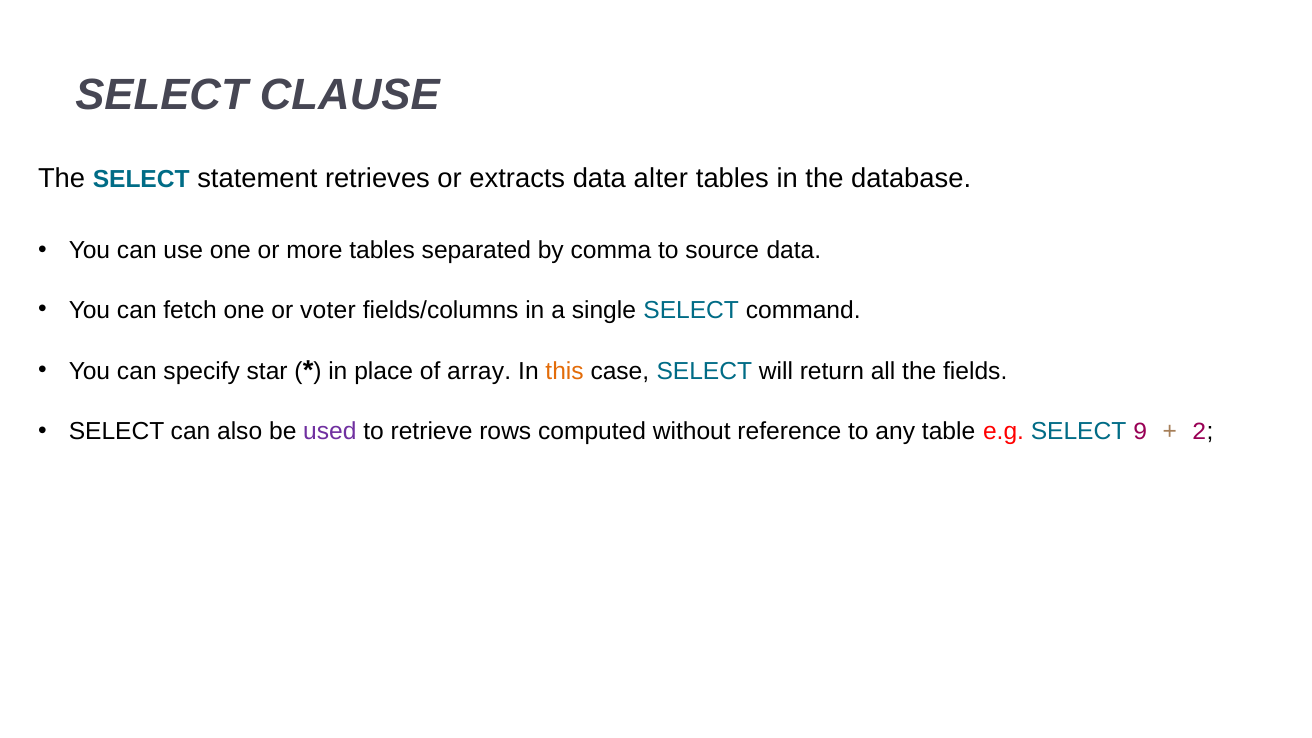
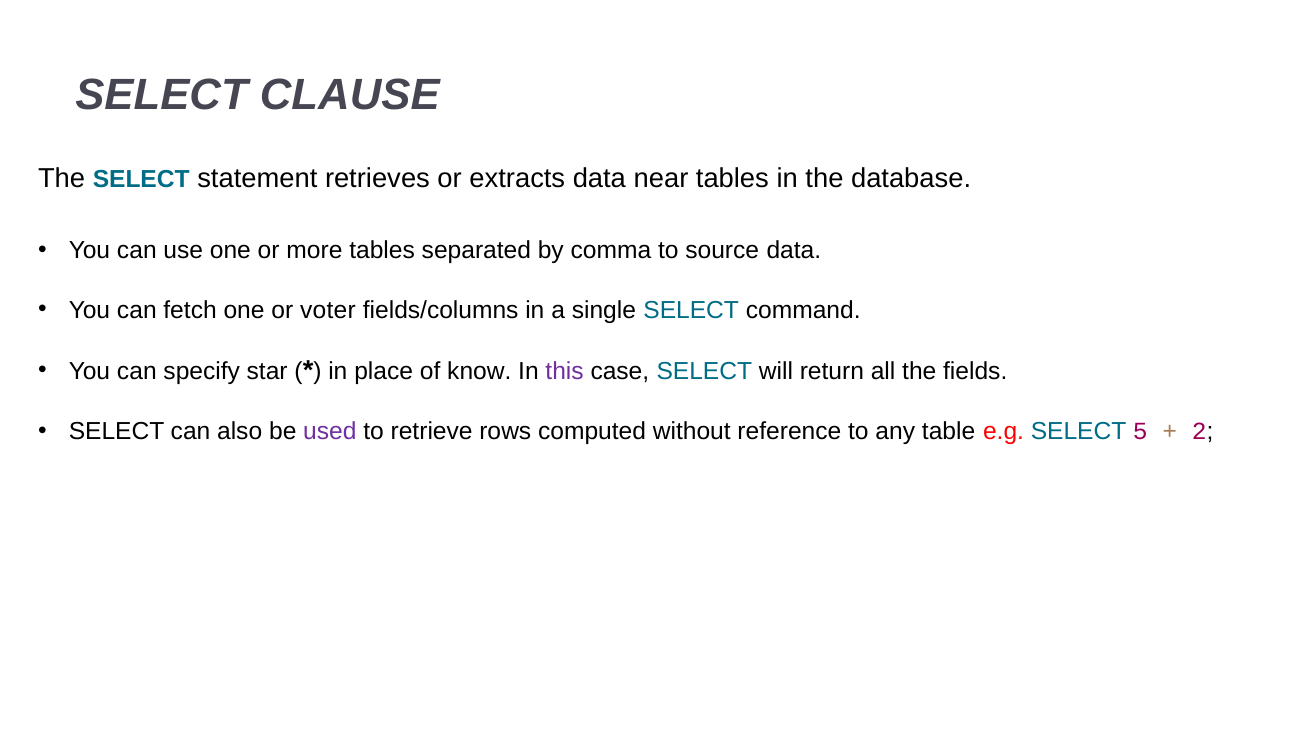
alter: alter -> near (661, 178)
array: array -> know (479, 372)
this colour: orange -> purple (565, 372)
9: 9 -> 5 (1140, 431)
